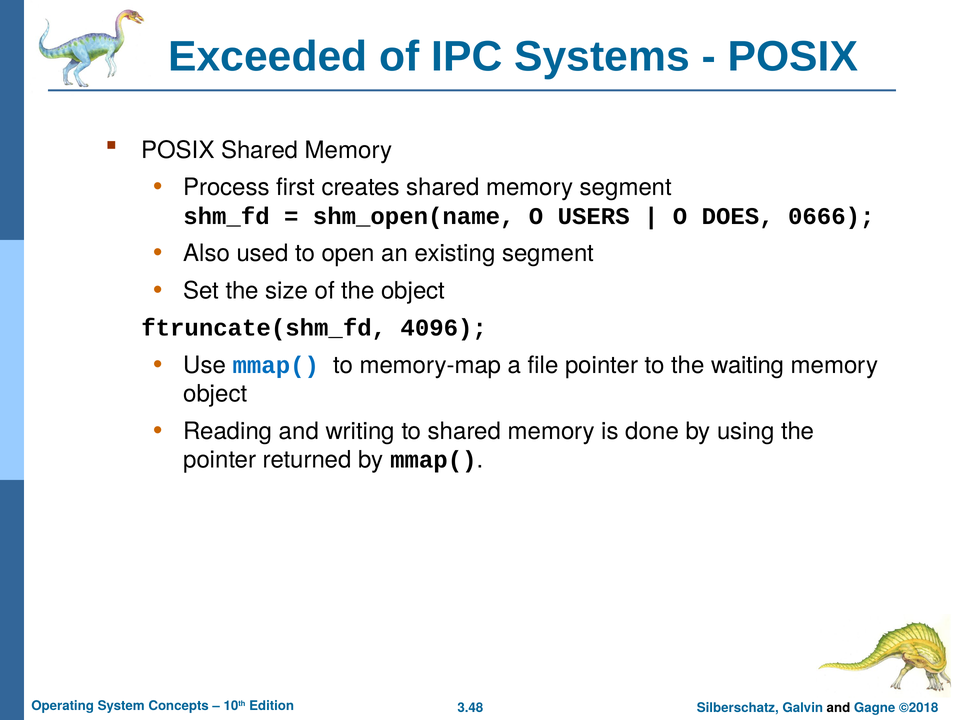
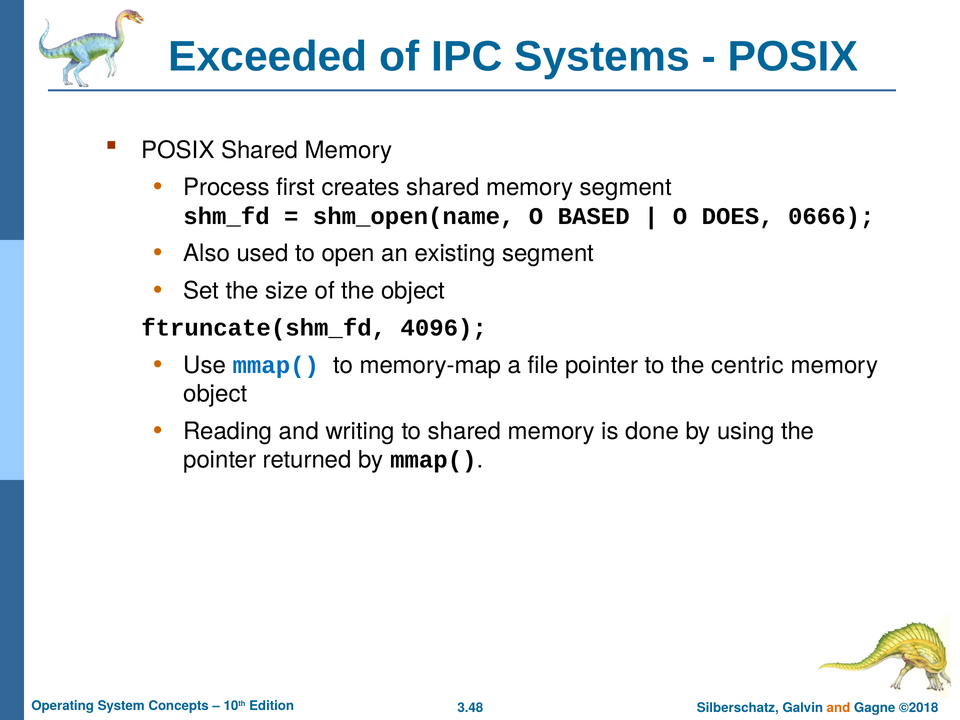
USERS: USERS -> BASED (594, 216)
waiting: waiting -> centric (747, 365)
and colour: black -> orange (838, 708)
